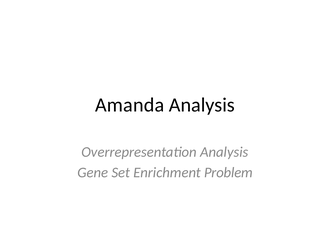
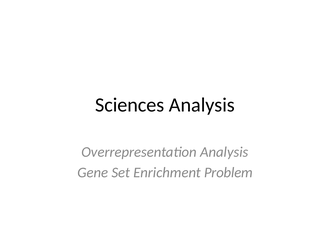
Amanda: Amanda -> Sciences (130, 105)
